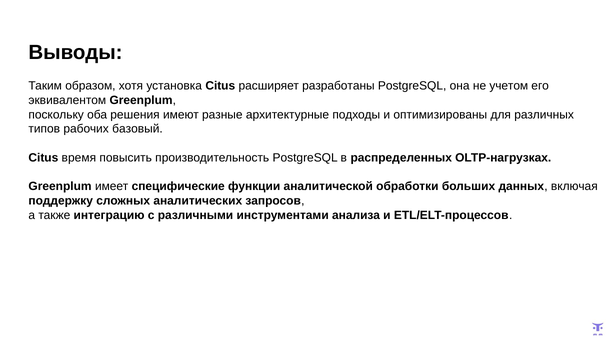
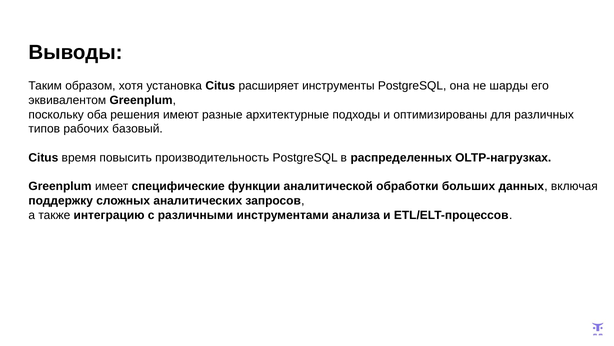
разработаны: разработаны -> инструменты (338, 86)
учетом: учетом -> шарды (509, 86)
